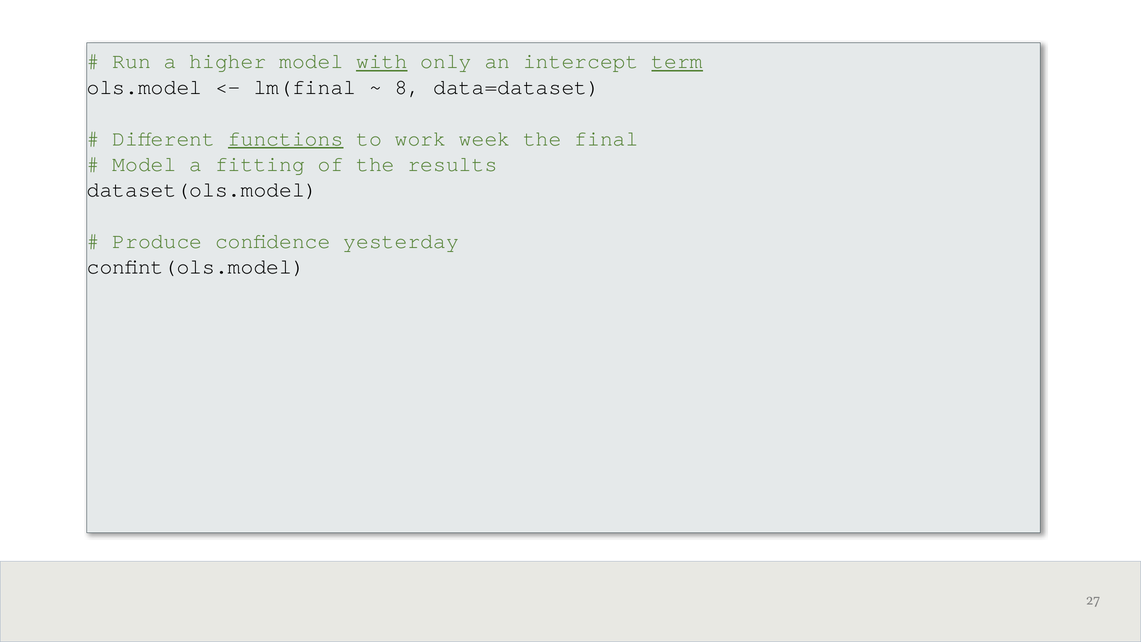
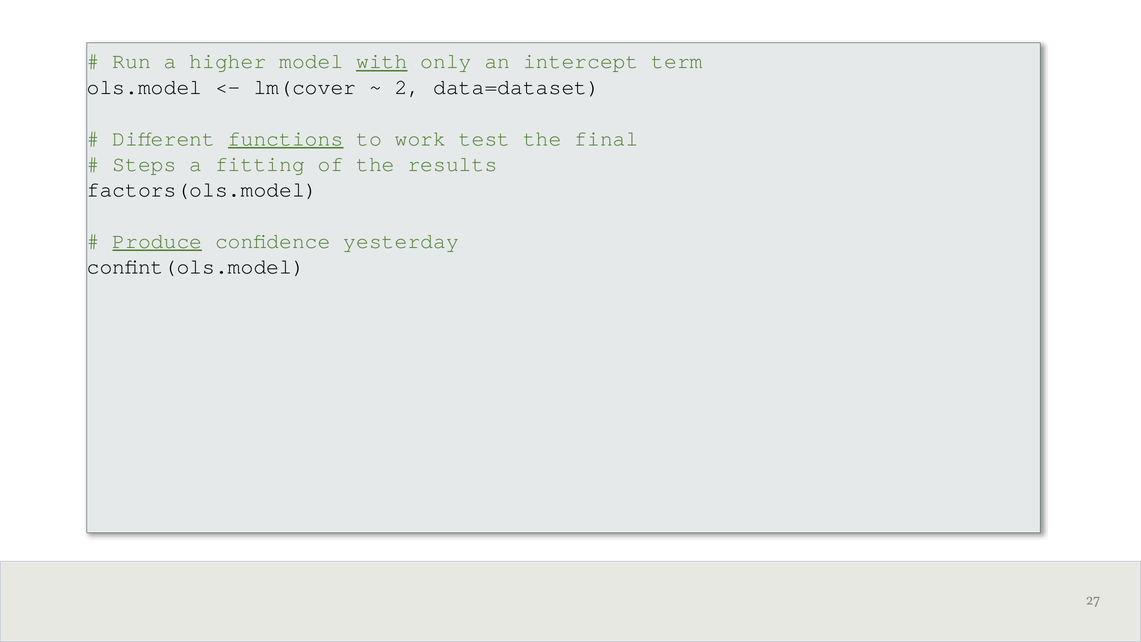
term underline: present -> none (677, 61)
lm(final: lm(final -> lm(cover (305, 87)
8: 8 -> 2 (408, 87)
week: week -> test (485, 138)
Model: Model -> Steps (144, 164)
dataset(ols.model: dataset(ols.model -> factors(ols.model (202, 190)
Produce underline: none -> present (157, 241)
